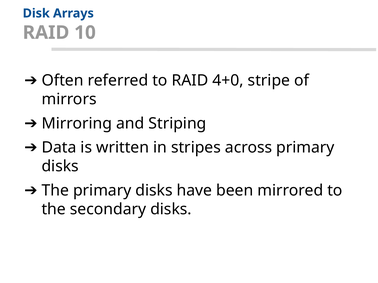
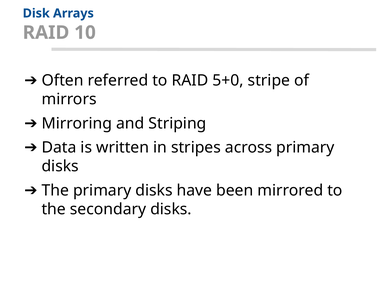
4+0: 4+0 -> 5+0 (228, 80)
